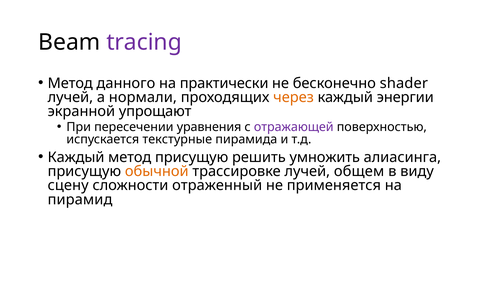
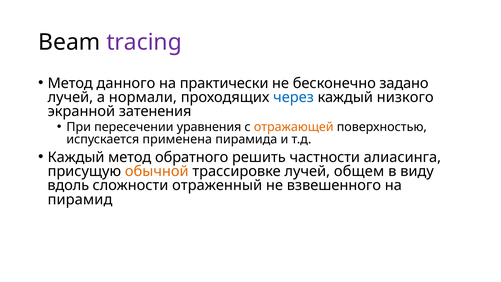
shader: shader -> задано (404, 83)
через colour: orange -> blue (293, 97)
энергии: энергии -> низкого (405, 97)
упрощают: упрощают -> затенения (155, 111)
отражающей colour: purple -> orange (294, 127)
текстурные: текстурные -> применена (177, 139)
метод присущую: присущую -> обратного (192, 157)
умножить: умножить -> частности (325, 157)
сцену: сцену -> вдоль (68, 185)
применяется: применяется -> взвешенного (334, 185)
